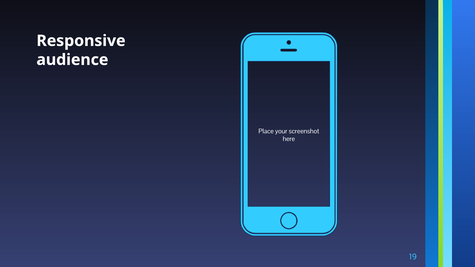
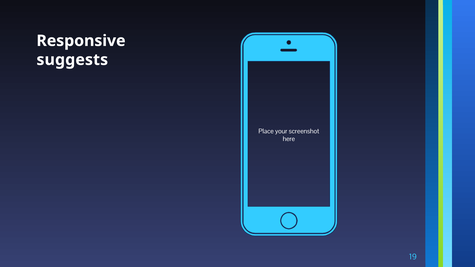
audience: audience -> suggests (72, 60)
